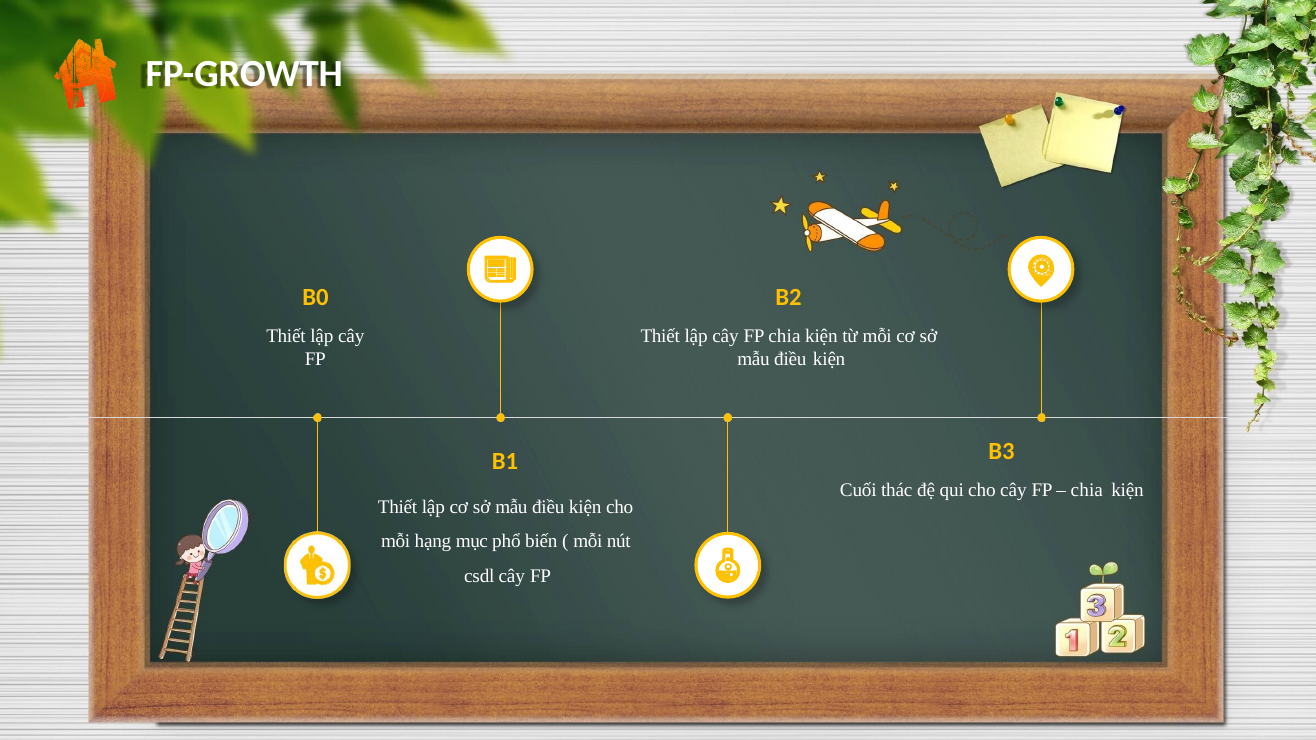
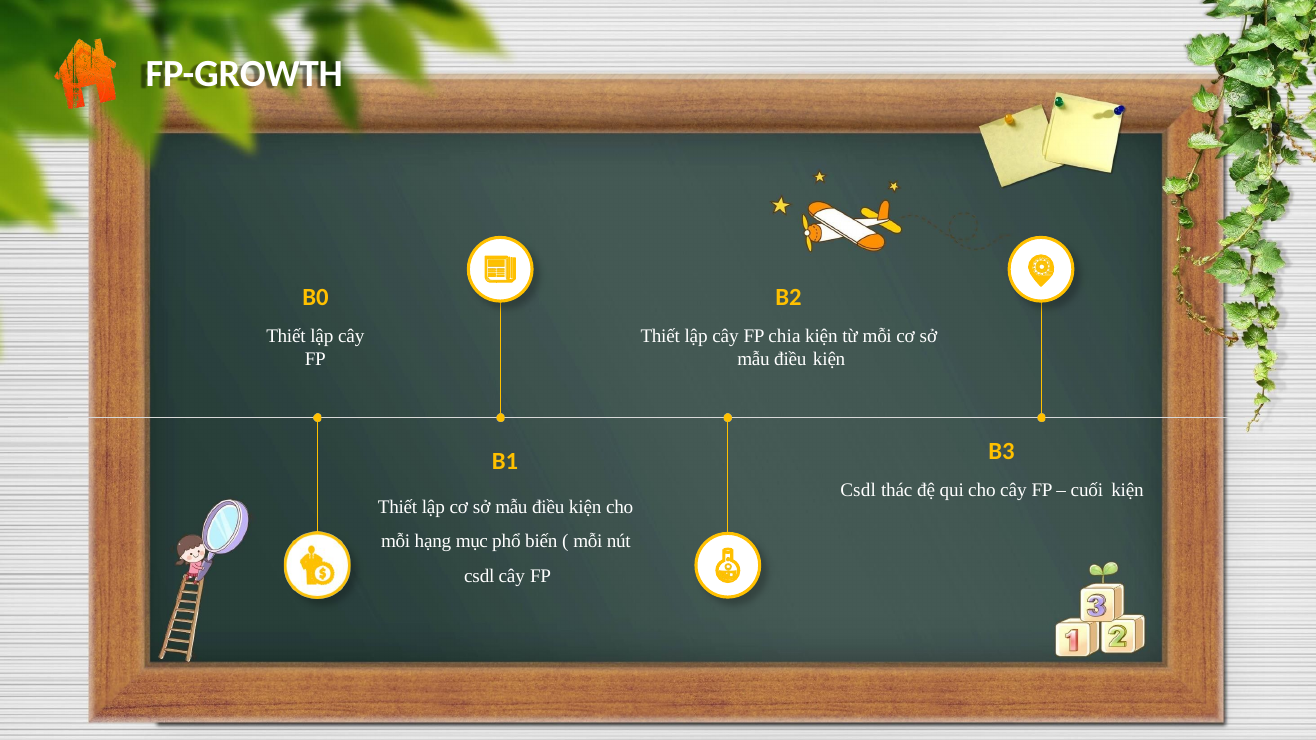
Cuối: Cuối -> Csdl (858, 490)
chia: chia -> cuối (1087, 490)
